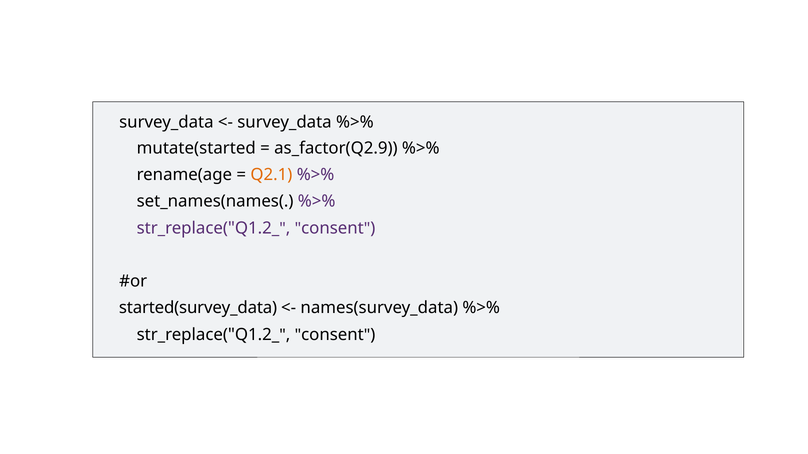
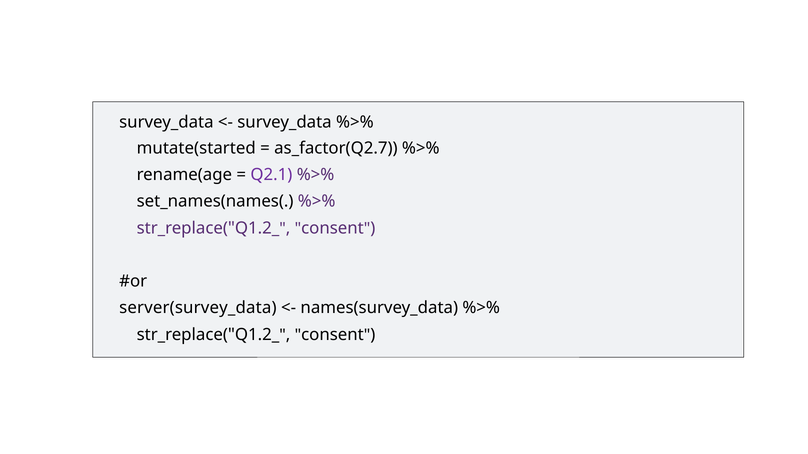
as_factor(Q2.9: as_factor(Q2.9 -> as_factor(Q2.7 (336, 149)
Q2.1 colour: orange -> purple (271, 175)
started(survey_data: started(survey_data -> server(survey_data (198, 308)
